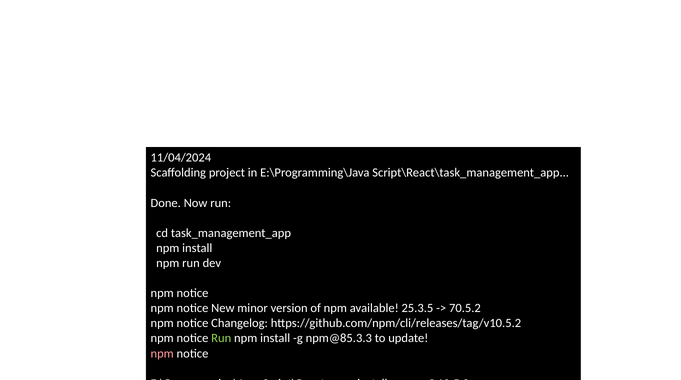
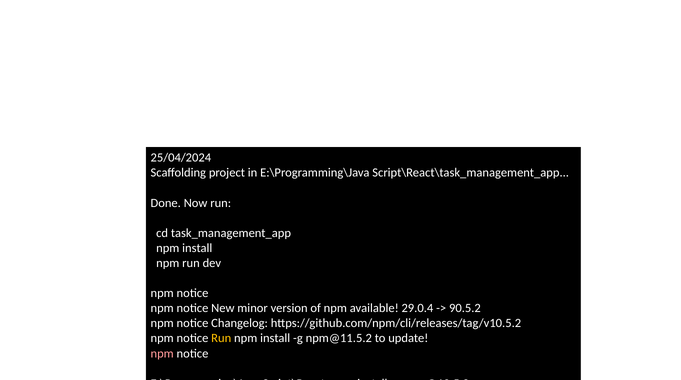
11/04/2024: 11/04/2024 -> 25/04/2024 (181, 158)
25.3.5: 25.3.5 -> 29.0.4 (417, 308)
70.5.2: 70.5.2 -> 90.5.2 (465, 308)
Run colour: light green -> yellow (221, 339)
npm@85.3.3: npm@85.3.3 -> npm@11.5.2 (339, 339)
